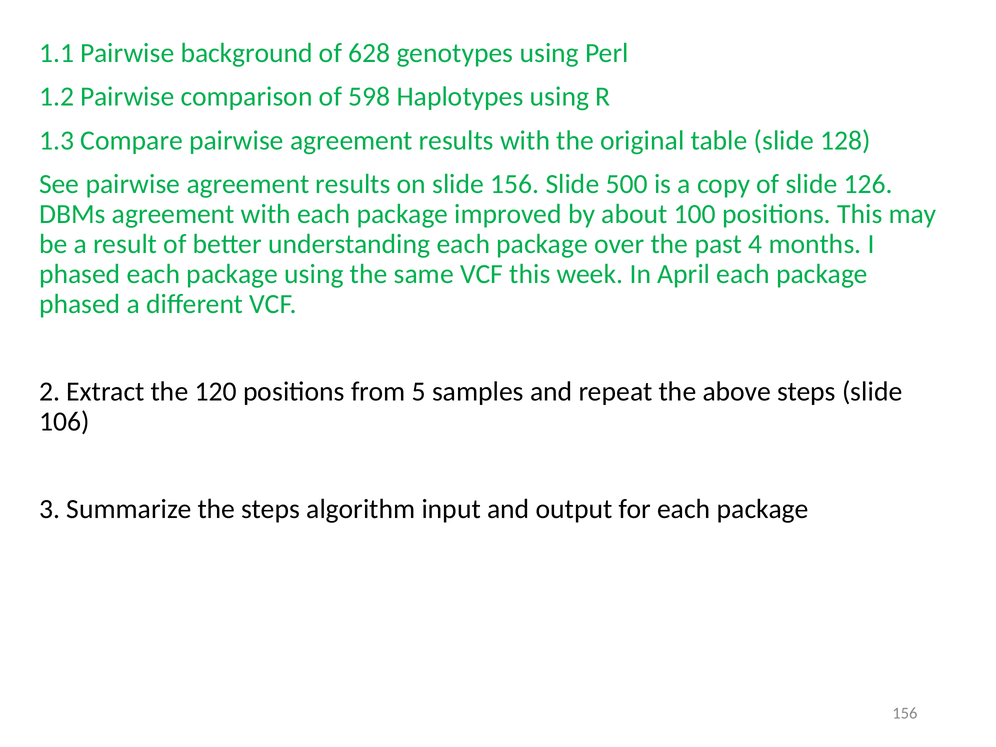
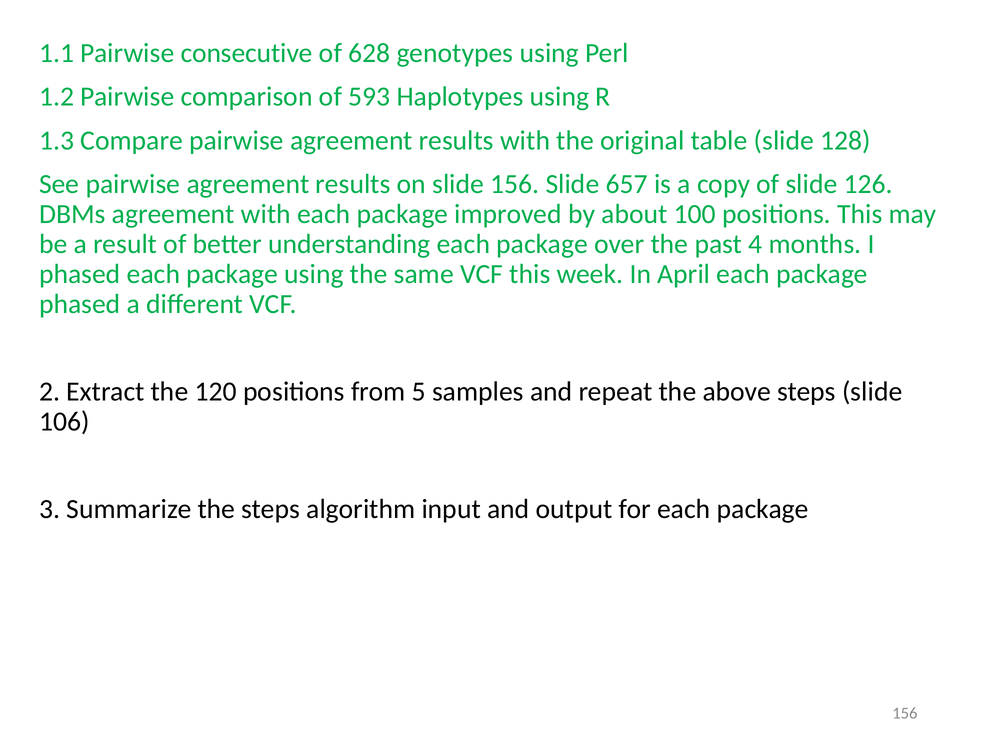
background: background -> consecutive (247, 53)
598: 598 -> 593 (369, 97)
500: 500 -> 657 (627, 184)
